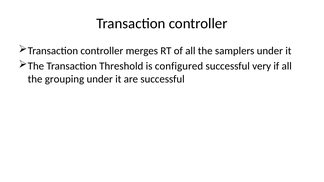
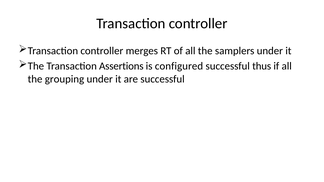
Threshold: Threshold -> Assertions (121, 66)
very: very -> thus (262, 66)
